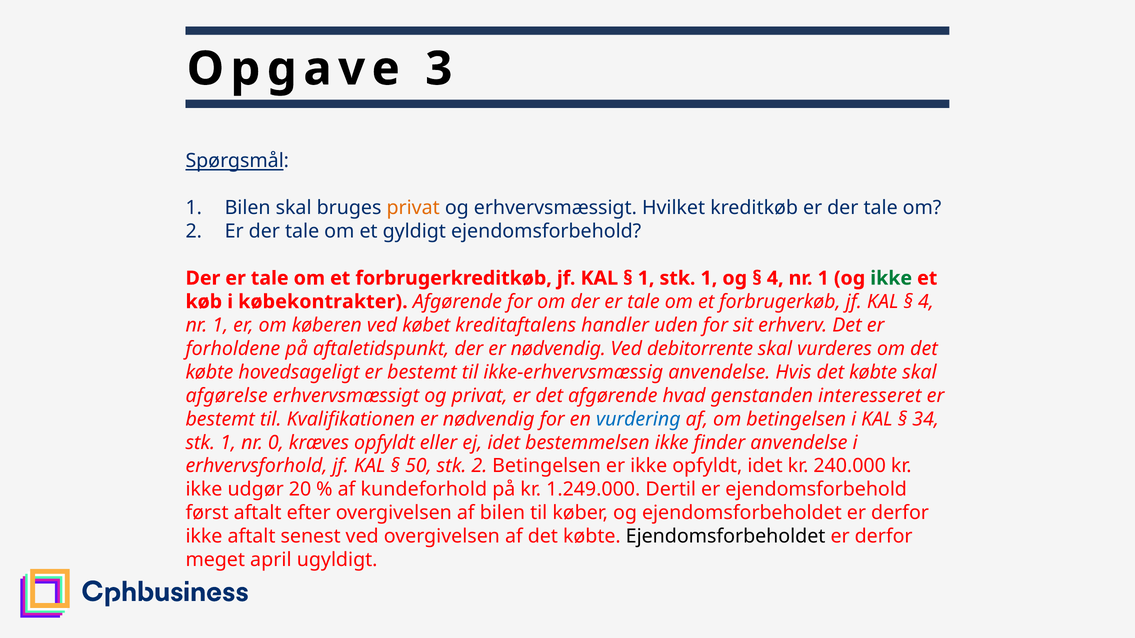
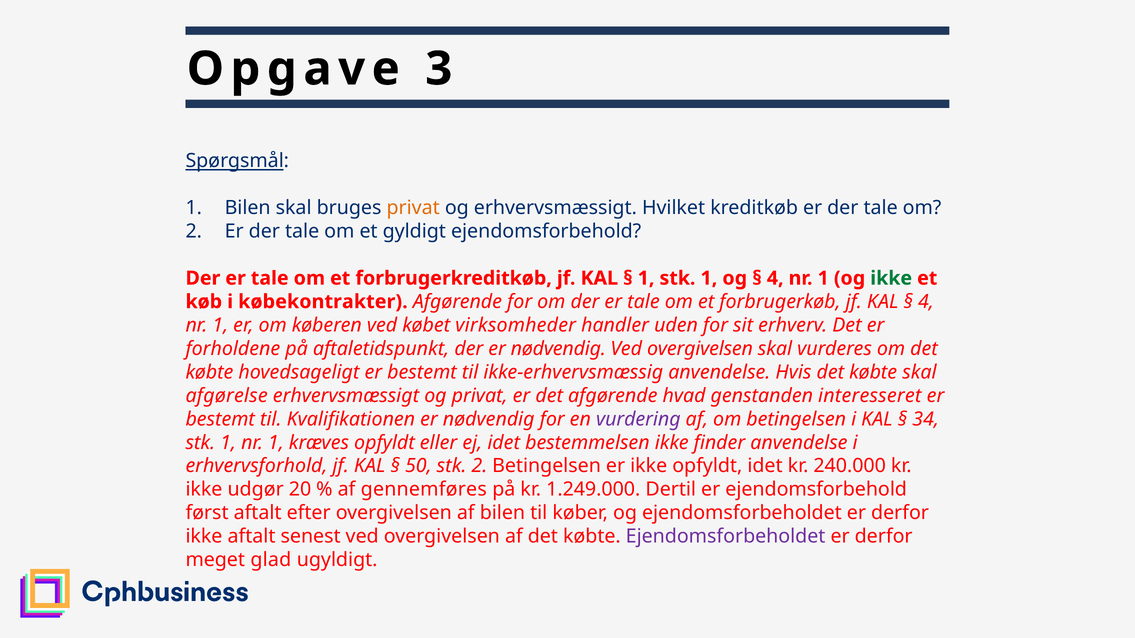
kreditaftalens: kreditaftalens -> virksomheder (516, 325)
debitorrente: debitorrente -> overgivelsen (700, 349)
vurdering colour: blue -> purple (638, 419)
1 nr 0: 0 -> 1 (276, 443)
kundeforhold: kundeforhold -> gennemføres (424, 490)
Ejendomsforbeholdet colour: black -> purple (726, 537)
april: april -> glad (271, 560)
